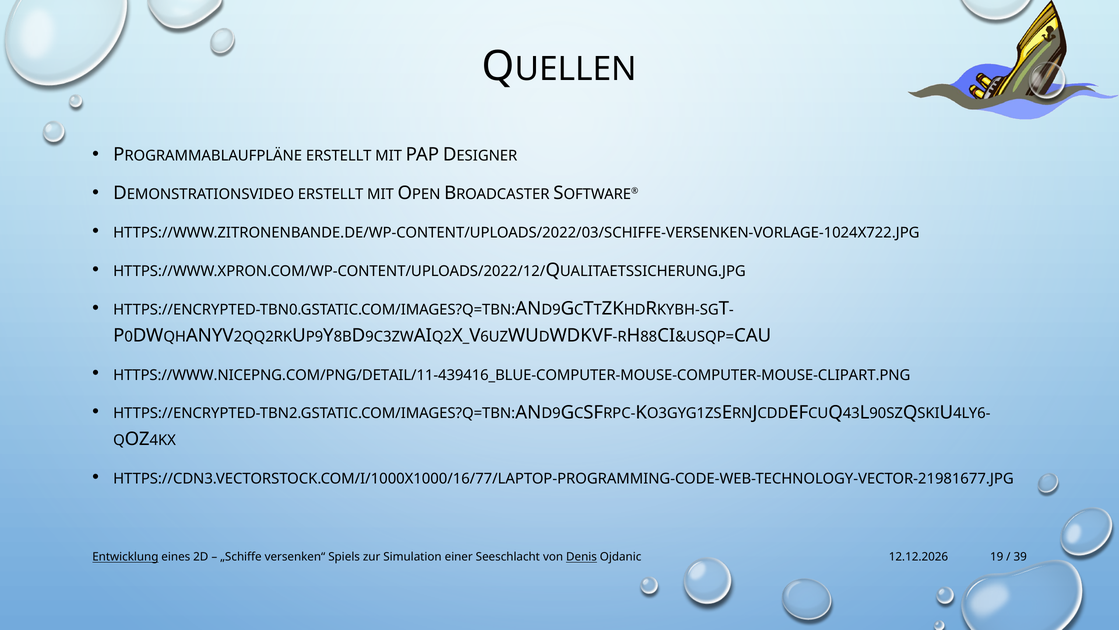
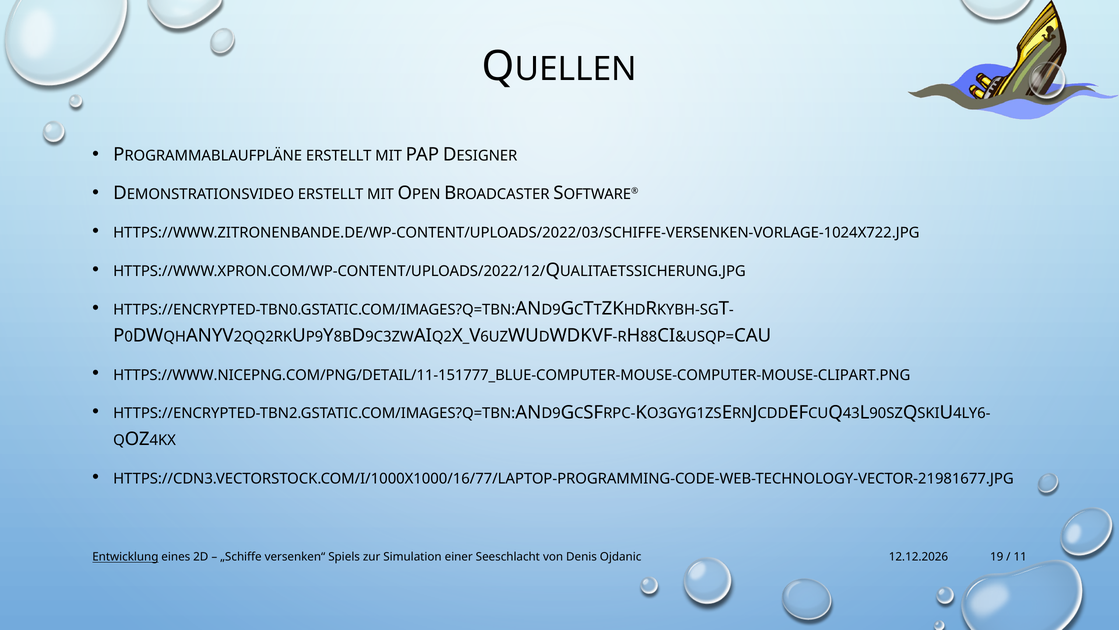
HTTPS://WWW.NICEPNG.COM/PNG/DETAIL/11-439416_BLUE-COMPUTER-MOUSE-COMPUTER-MOUSE-CLIPART.PNG: HTTPS://WWW.NICEPNG.COM/PNG/DETAIL/11-439416_BLUE-COMPUTER-MOUSE-COMPUTER-MOUSE-CLIPART.PNG -> HTTPS://WWW.NICEPNG.COM/PNG/DETAIL/11-151777_BLUE-COMPUTER-MOUSE-COMPUTER-MOUSE-CLIPART.PNG (512, 375)
Denis underline: present -> none (581, 557)
39: 39 -> 11 (1020, 557)
